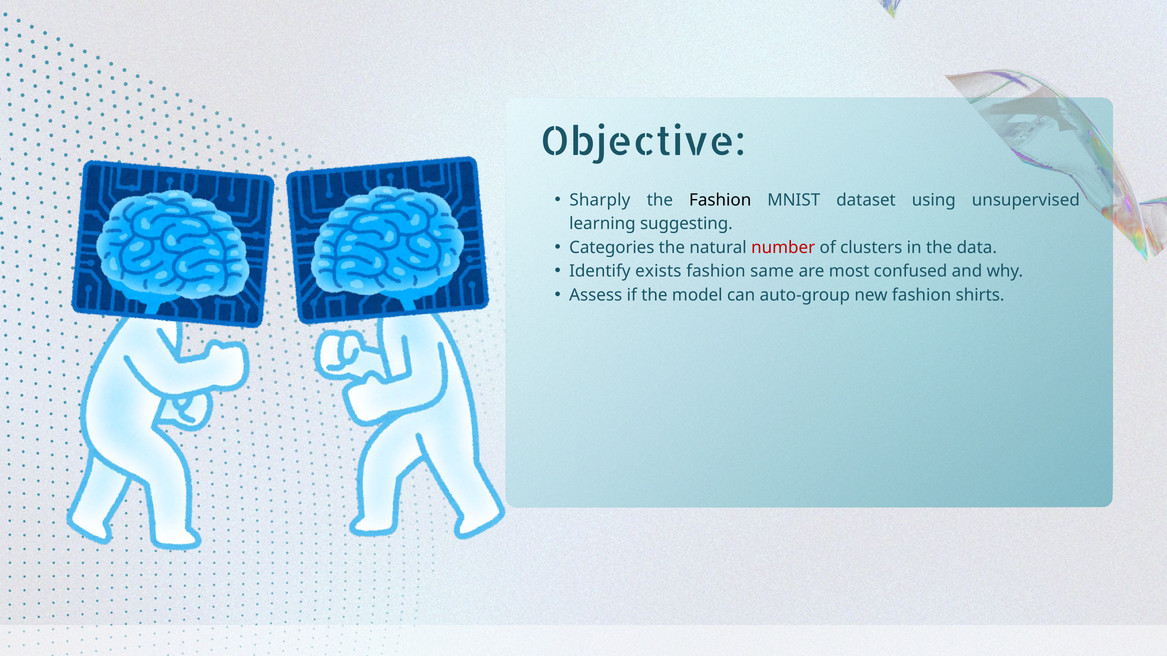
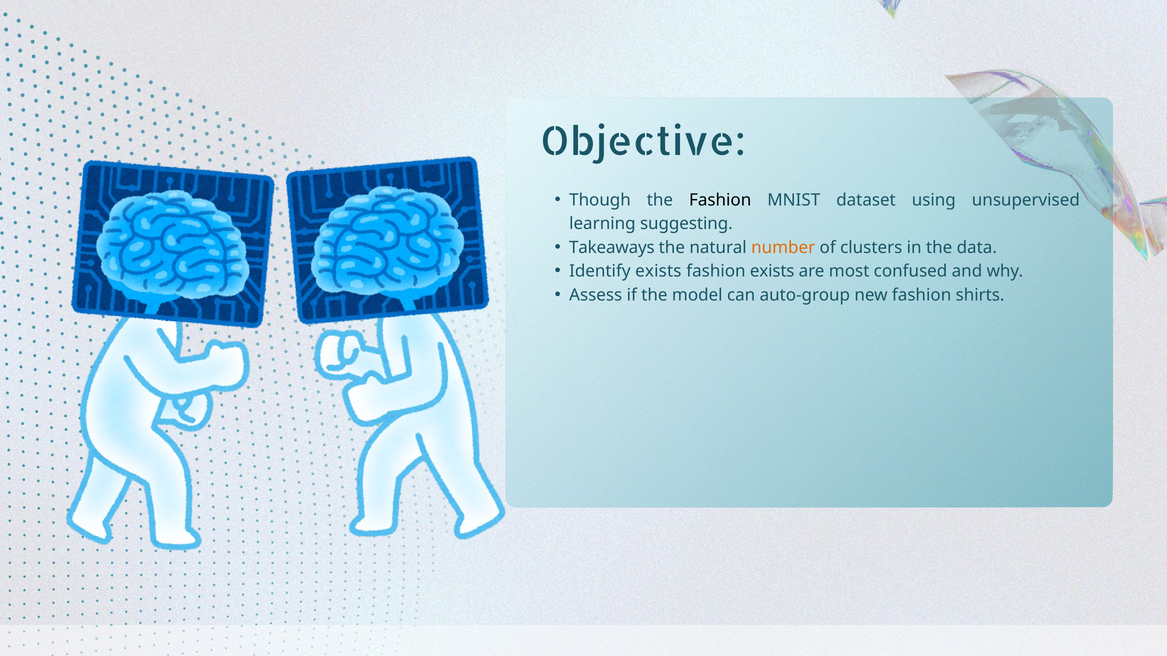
Sharply: Sharply -> Though (600, 200)
Categories: Categories -> Takeaways (612, 248)
number colour: red -> orange (783, 248)
fashion same: same -> exists (772, 272)
